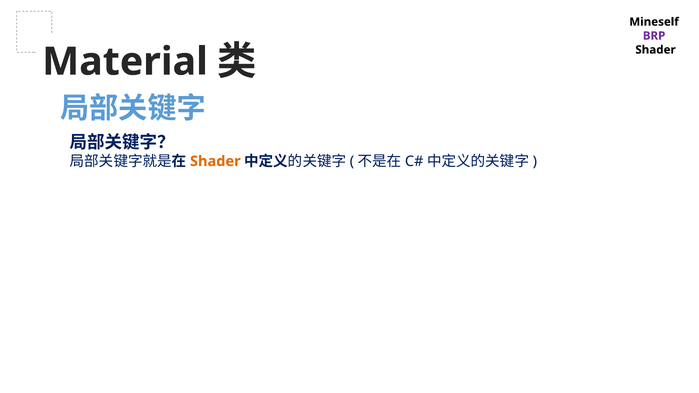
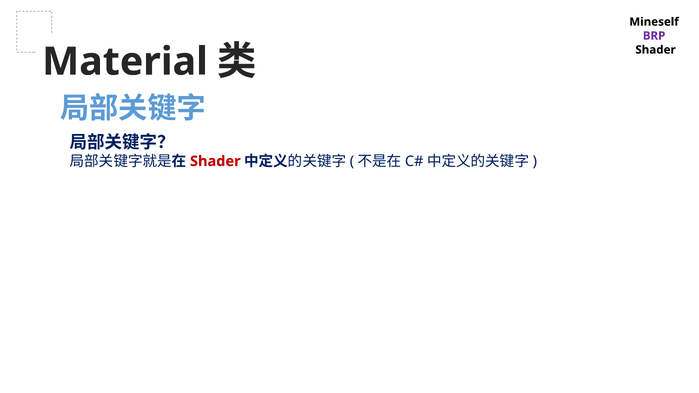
Shader colour: orange -> red (215, 161)
